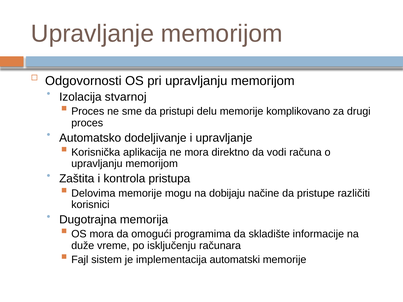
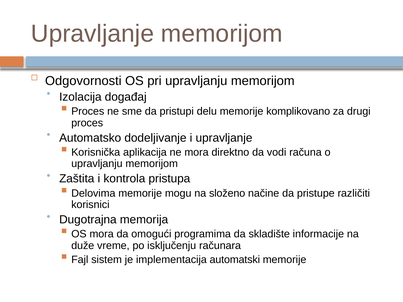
stvarnoj: stvarnoj -> događaj (126, 97)
dobijaju: dobijaju -> složeno (227, 193)
